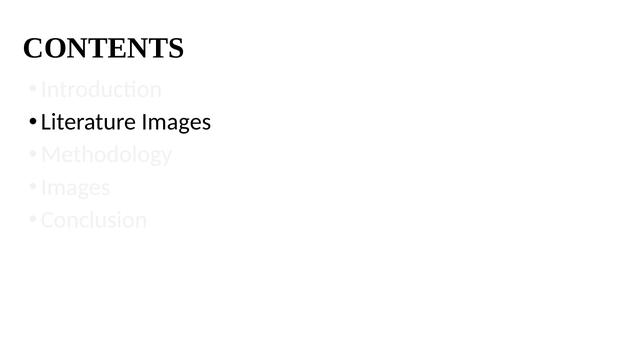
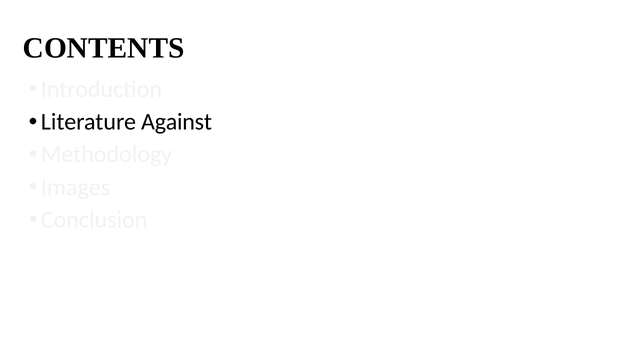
Literature Images: Images -> Against (177, 122)
